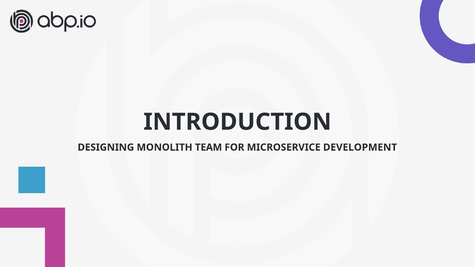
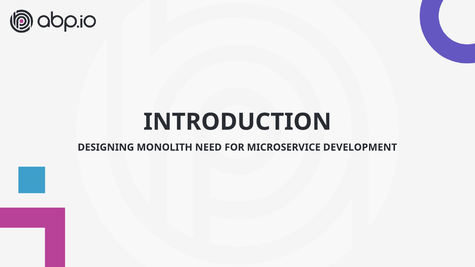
TEAM: TEAM -> NEED (208, 147)
